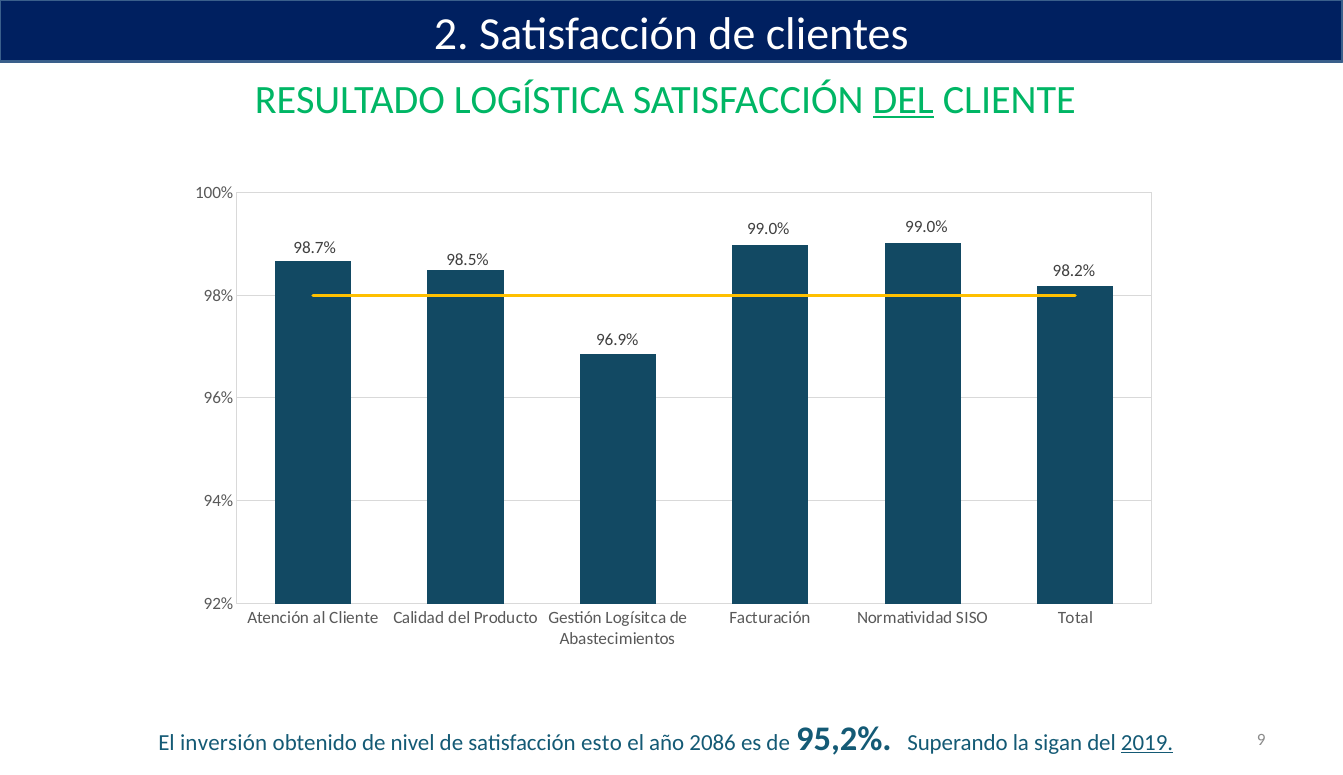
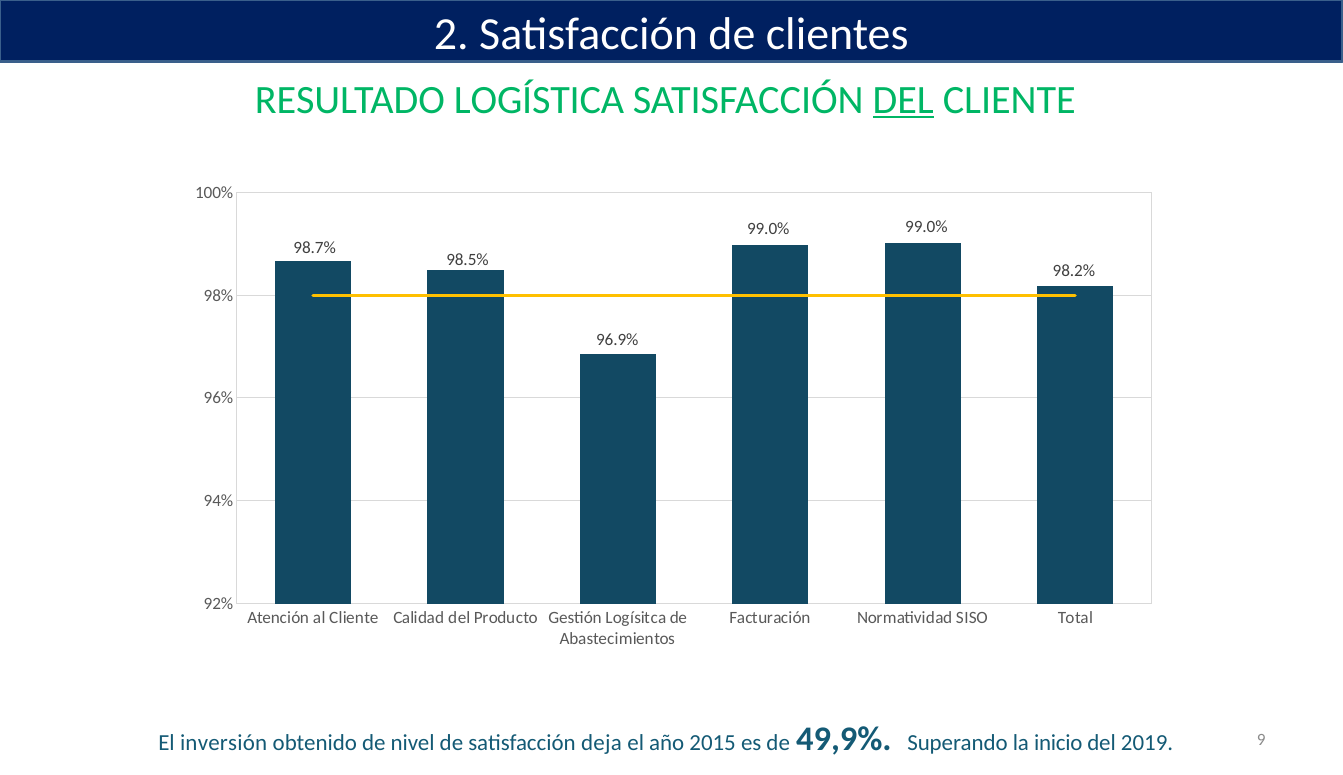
esto: esto -> deja (601, 743)
2086: 2086 -> 2015 (713, 743)
95,2%: 95,2% -> 49,9% (844, 739)
sigan: sigan -> inicio (1058, 743)
2019 underline: present -> none (1147, 743)
